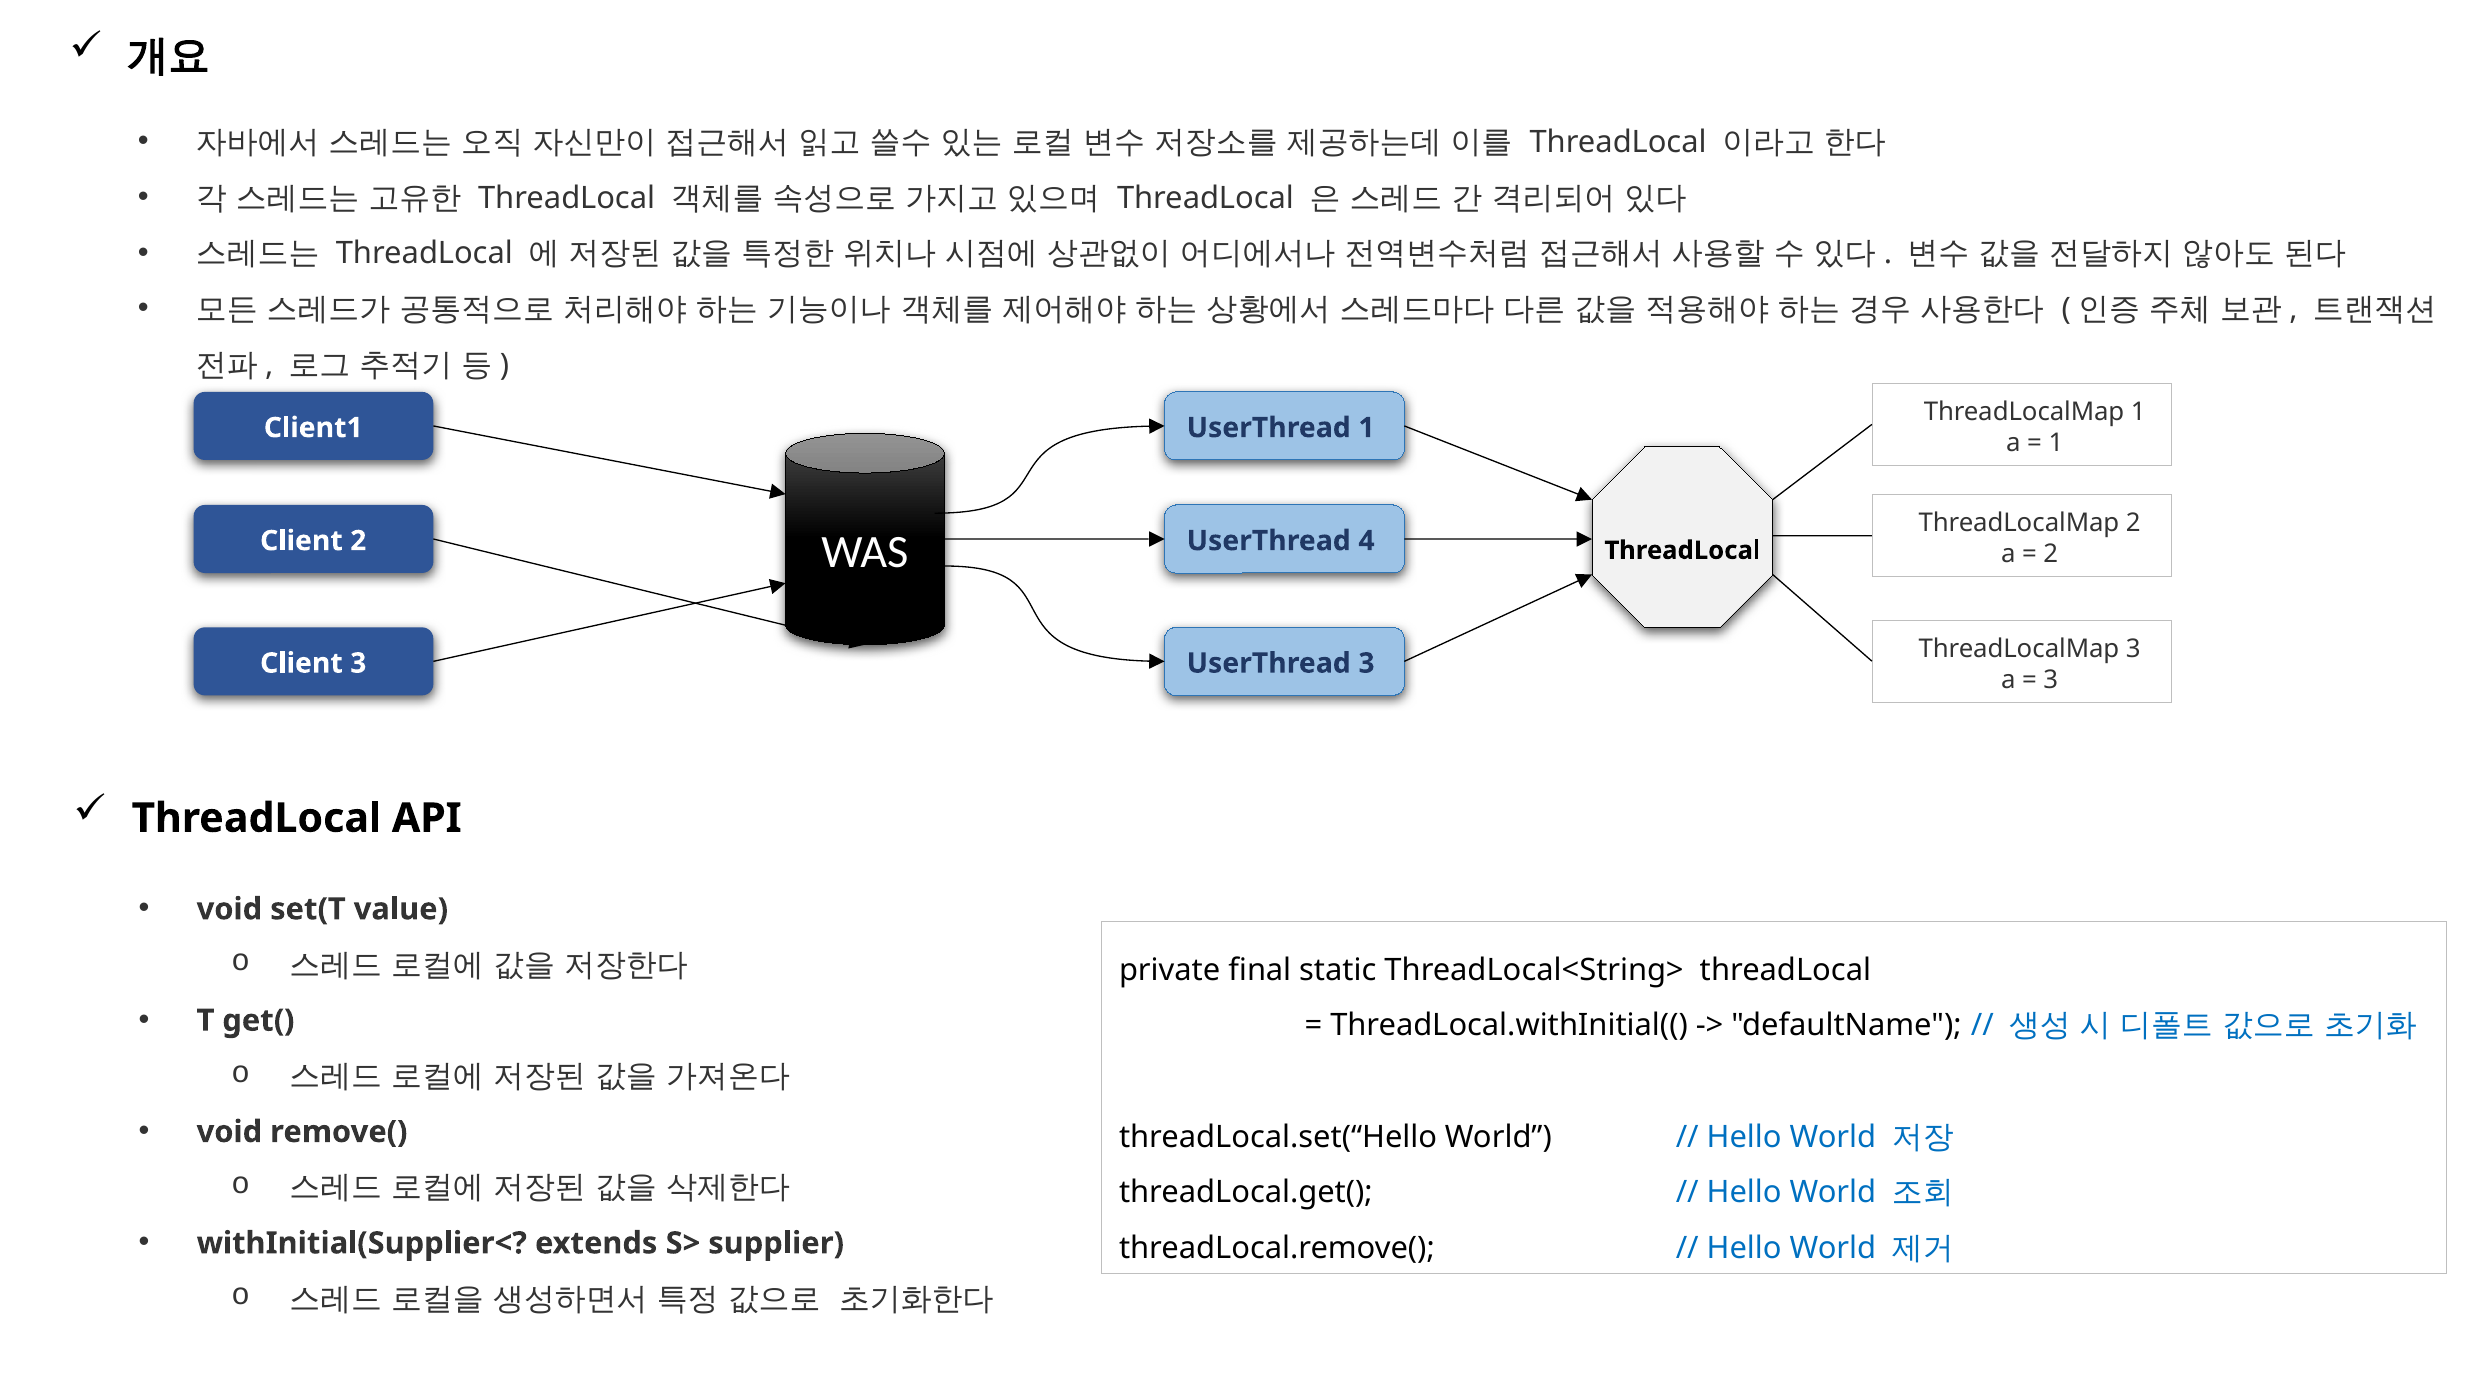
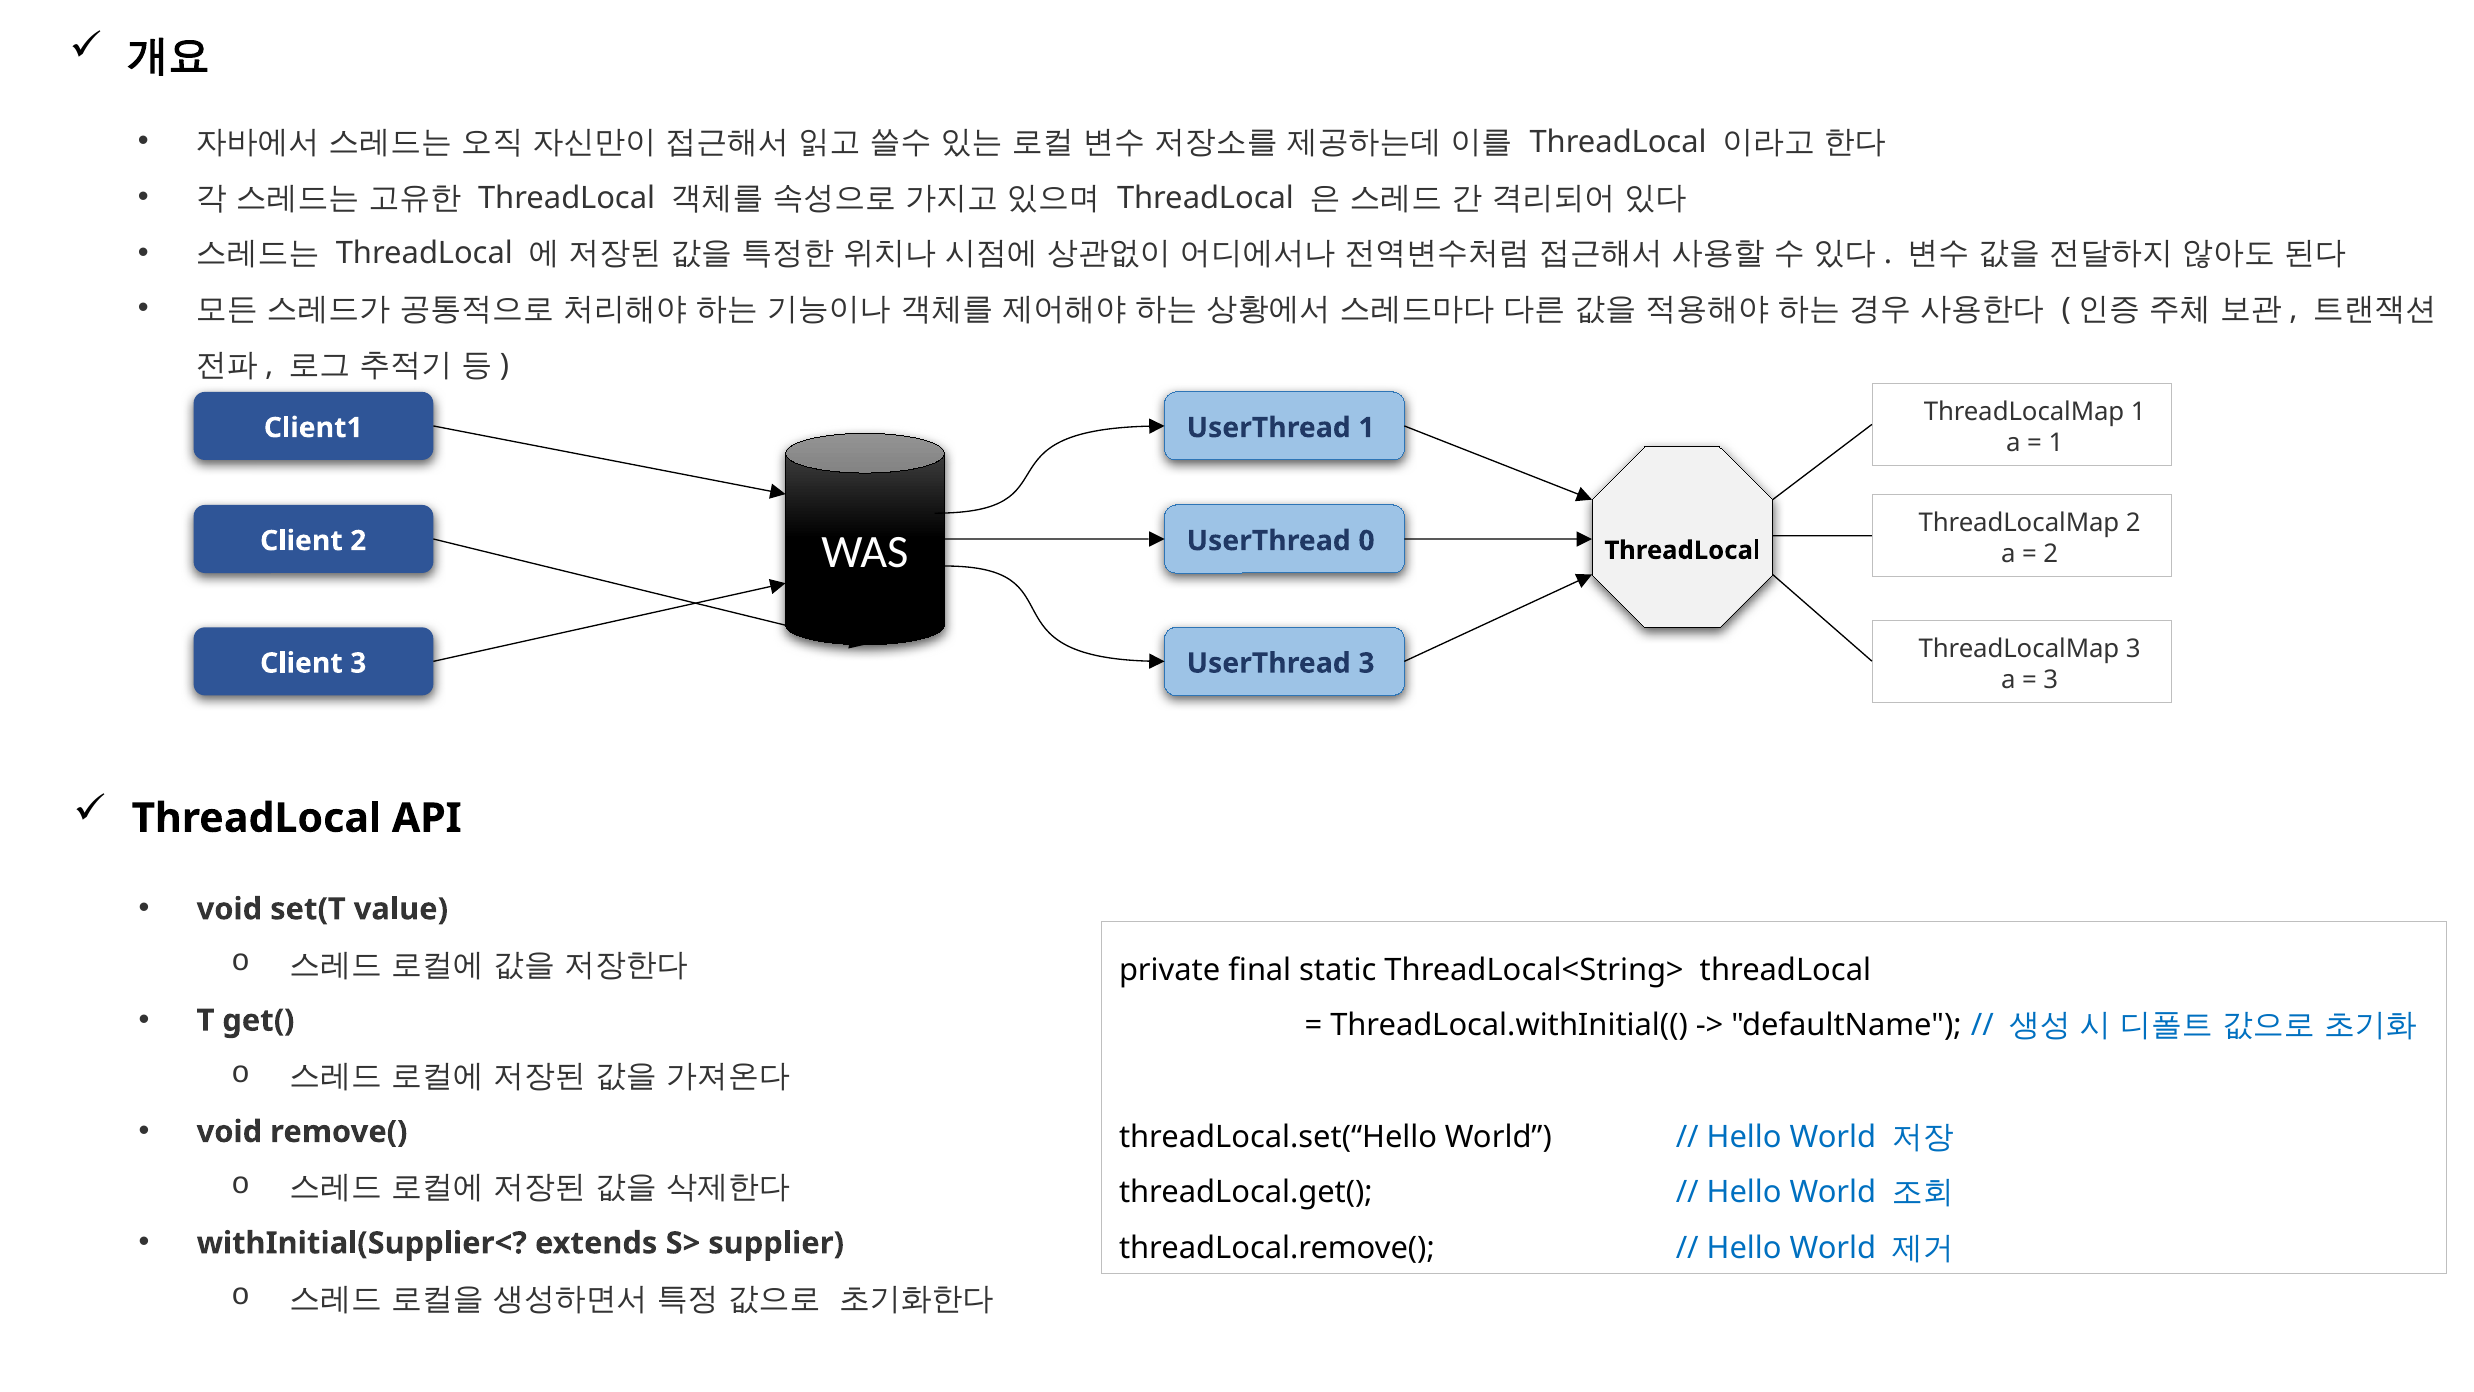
4: 4 -> 0 (1367, 541)
